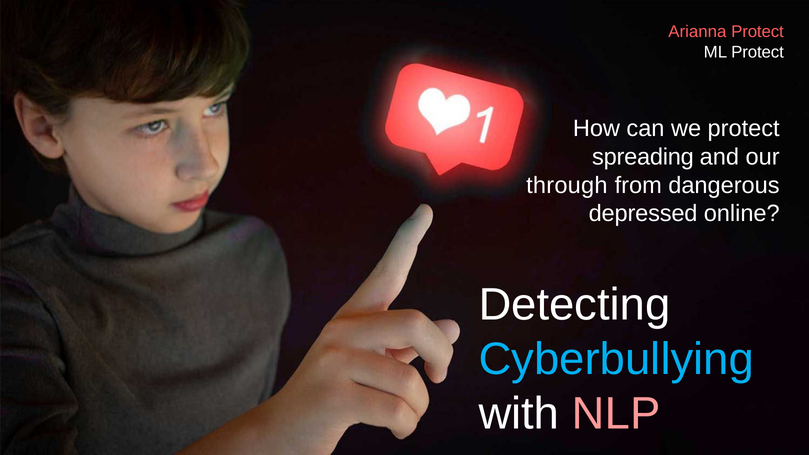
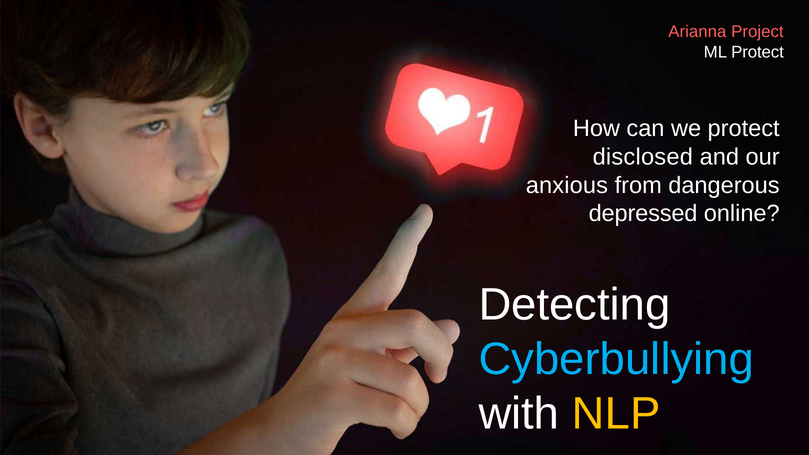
Arianna Protect: Protect -> Project (757, 32)
spreading: spreading -> disclosed (643, 157)
through: through -> anxious (567, 185)
NLP colour: pink -> yellow (616, 414)
